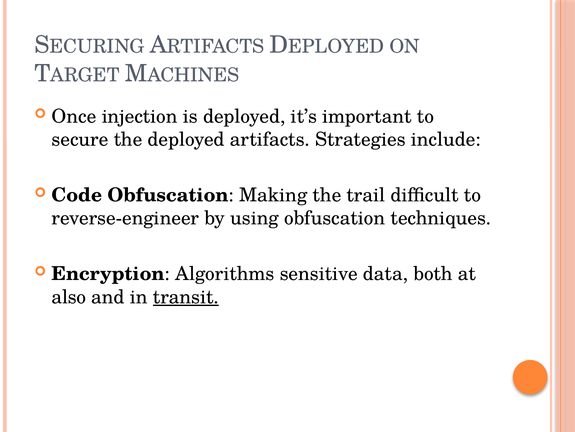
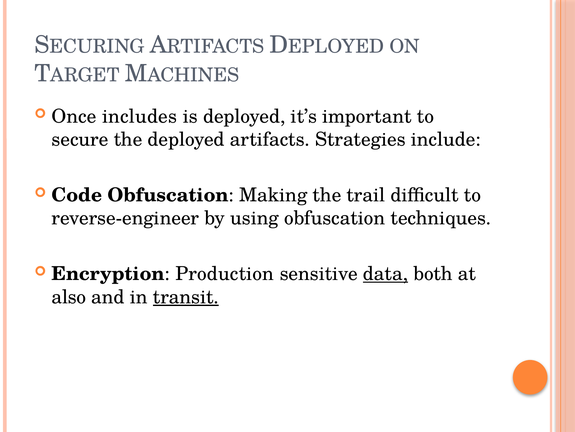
injection: injection -> includes (139, 116)
Algorithms: Algorithms -> Production (225, 273)
data underline: none -> present (386, 273)
